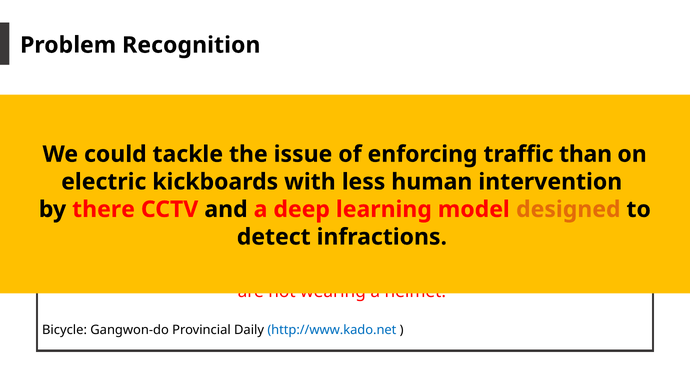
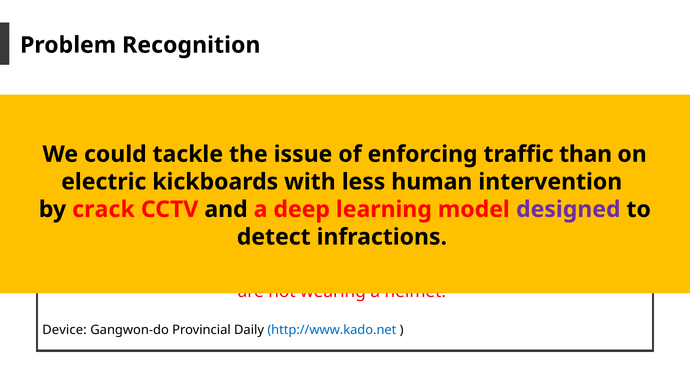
by there: there -> crack (103, 209)
designed colour: orange -> purple (568, 209)
Bicycle: Bicycle -> Device (64, 330)
